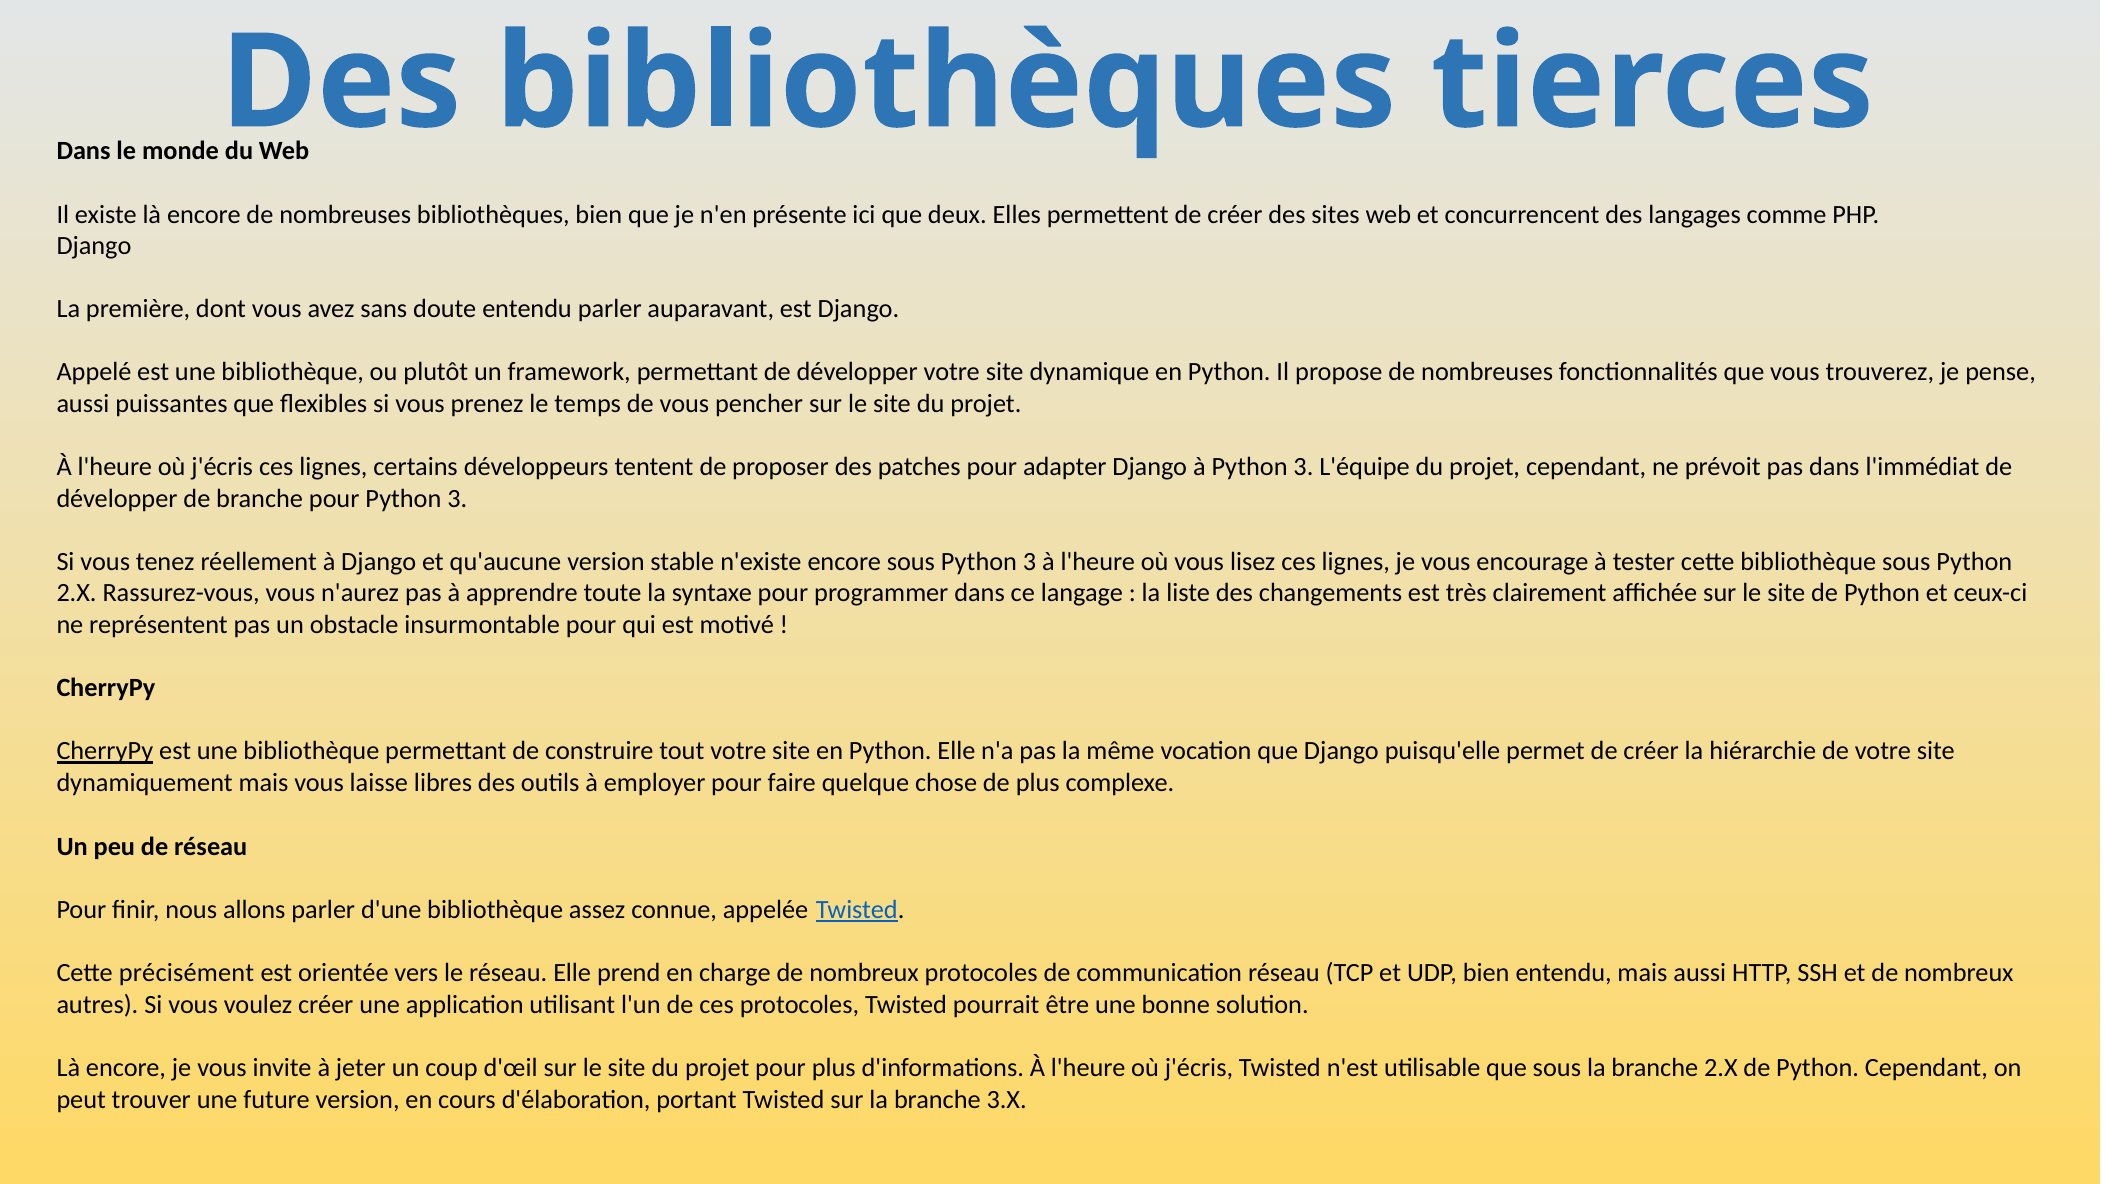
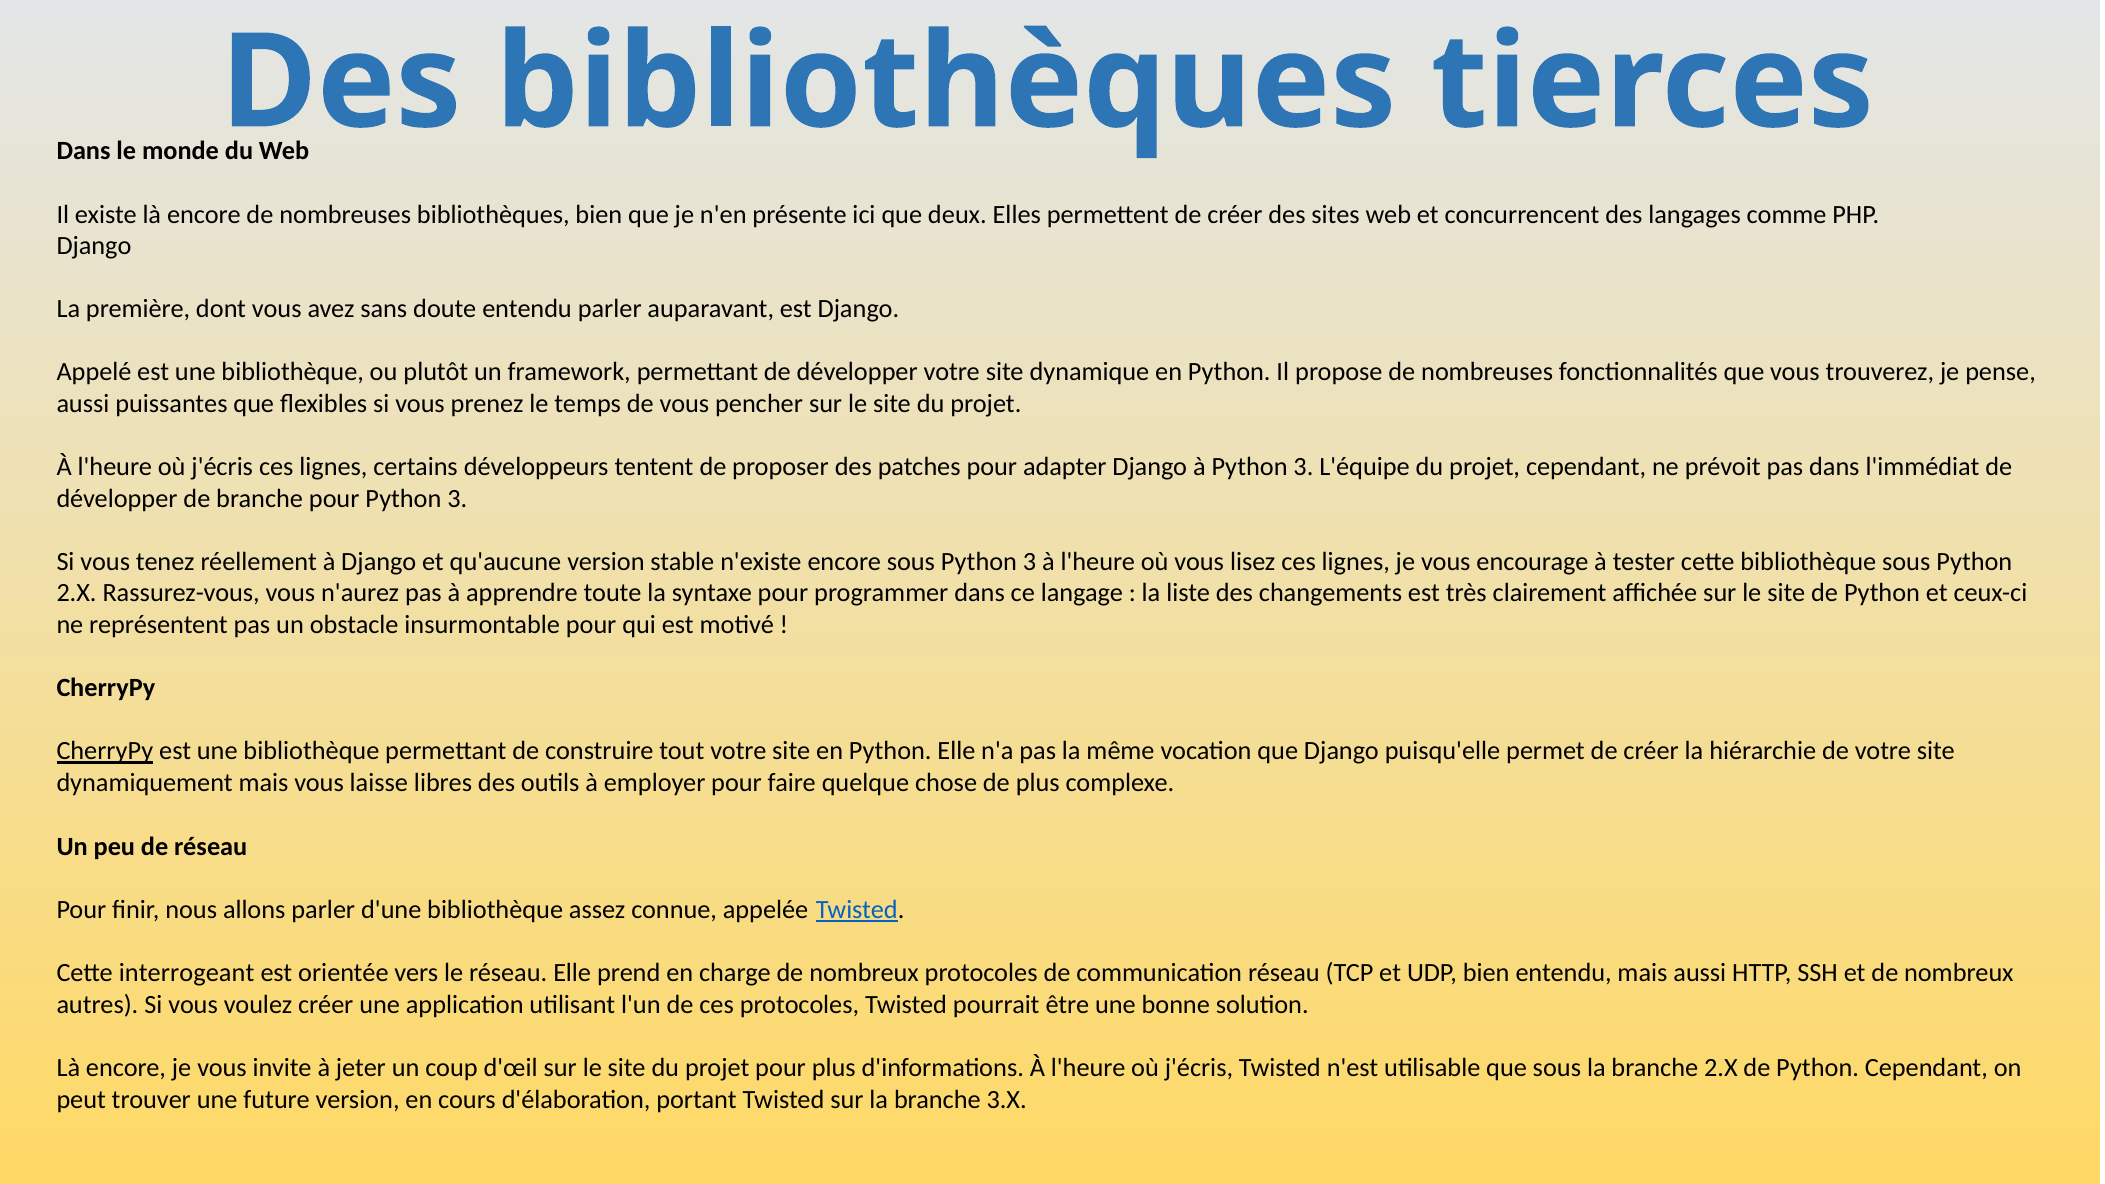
précisément: précisément -> interrogeant (187, 973)
